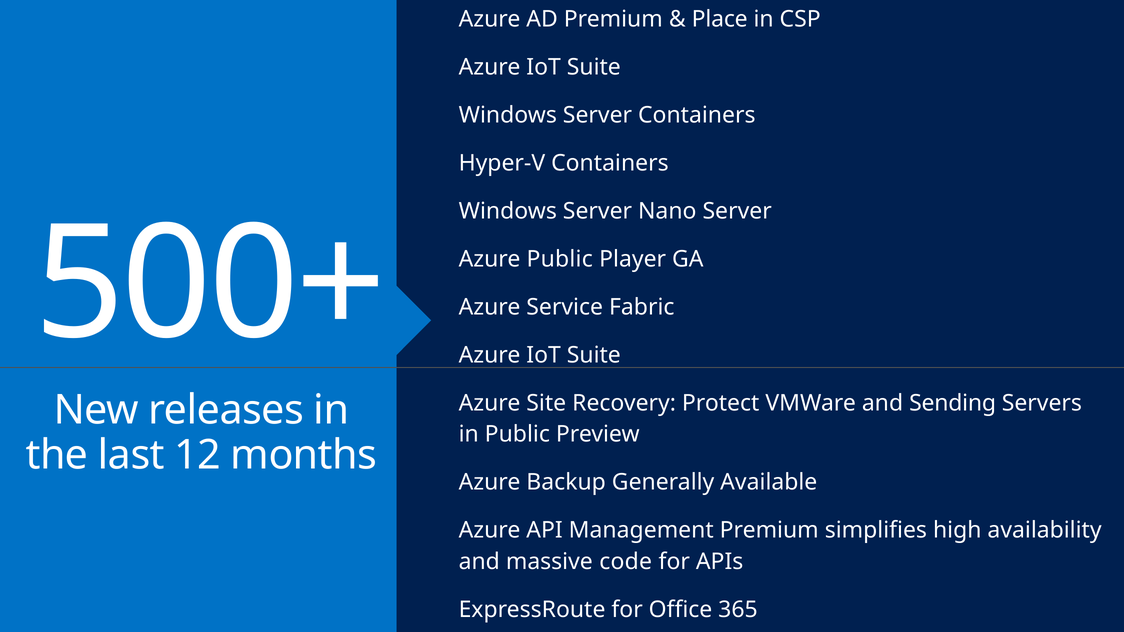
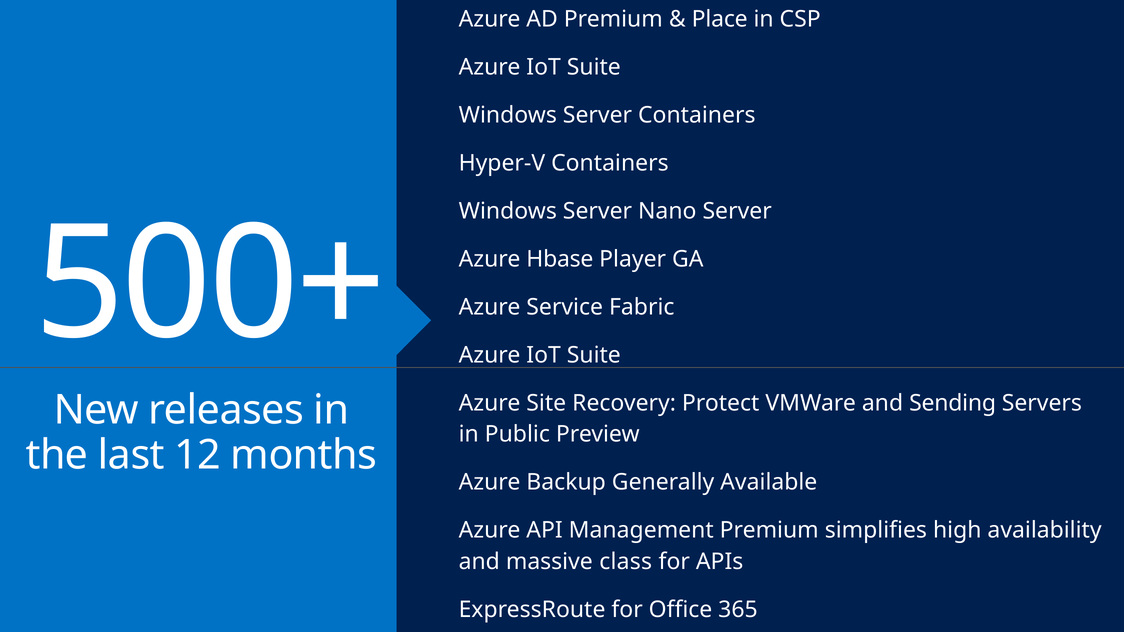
Azure Public: Public -> Hbase (560, 259)
code: code -> class (626, 562)
